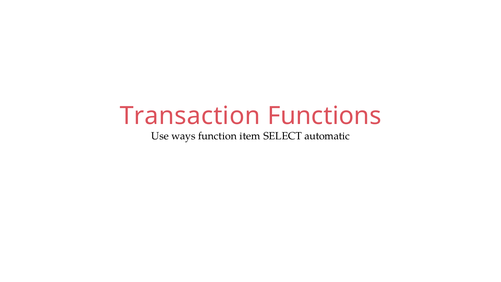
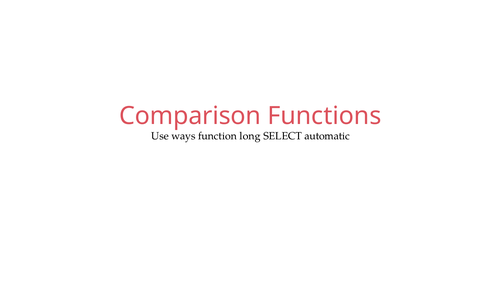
Transaction: Transaction -> Comparison (190, 116)
item: item -> long (250, 136)
